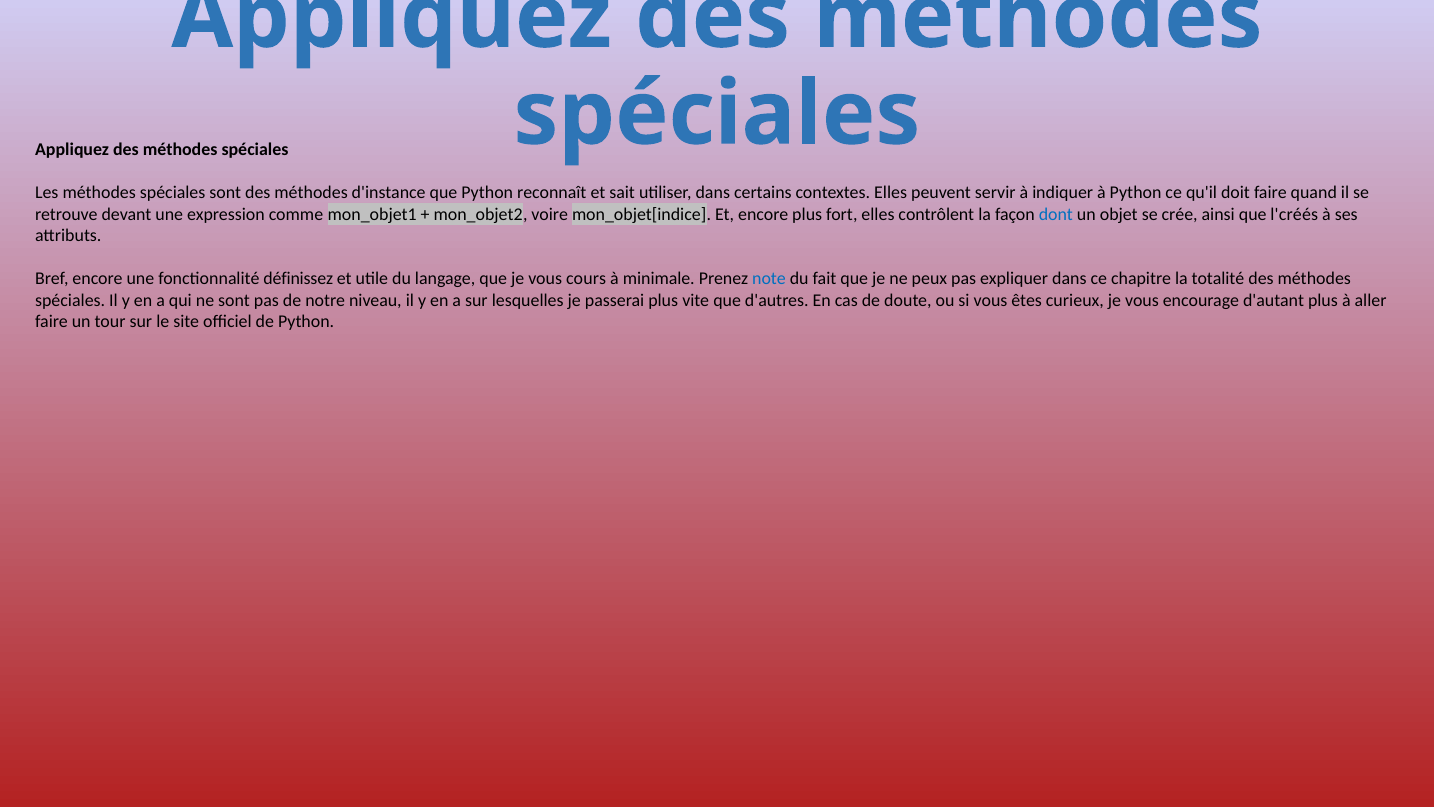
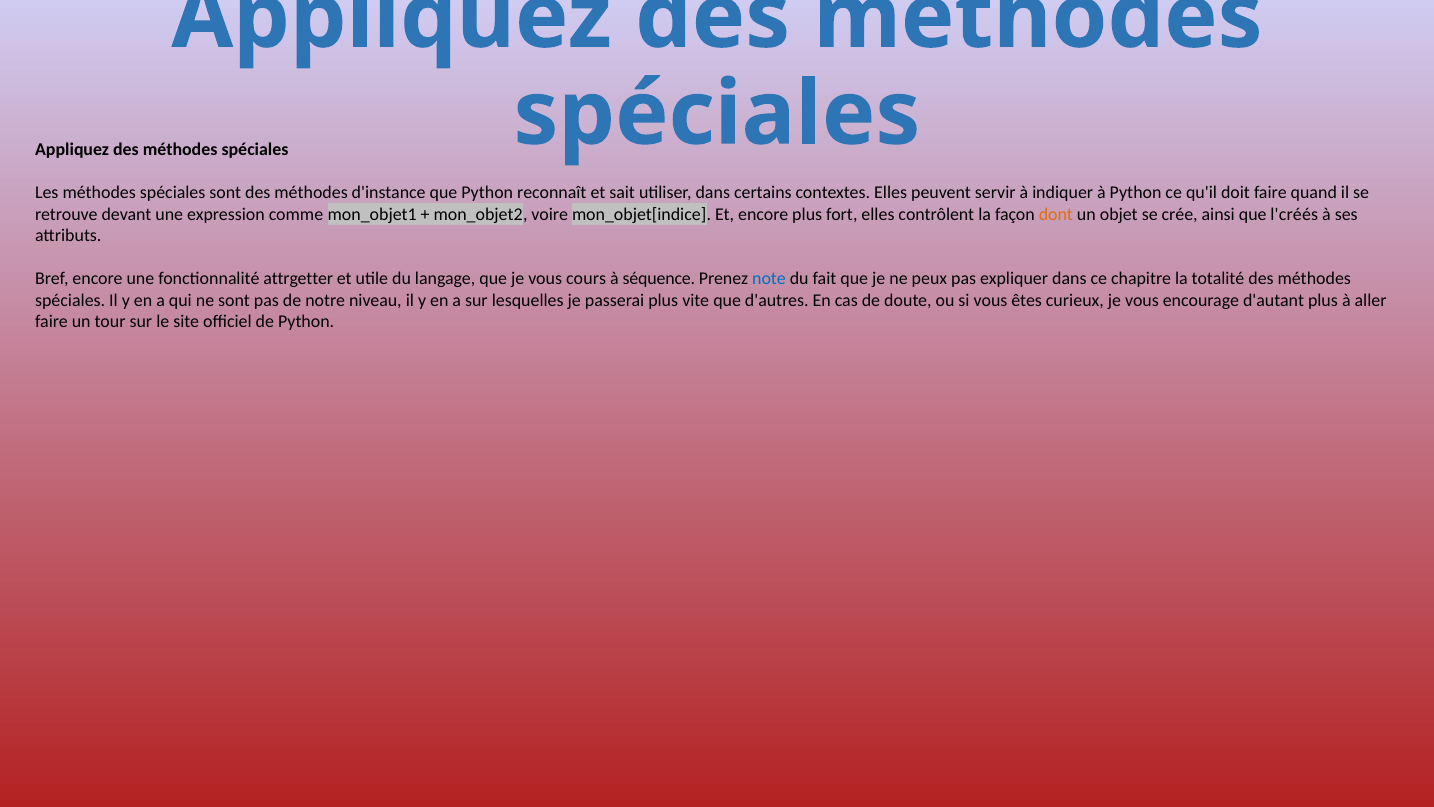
dont colour: blue -> orange (1056, 214)
définissez: définissez -> attrgetter (298, 279)
minimale: minimale -> séquence (659, 279)
